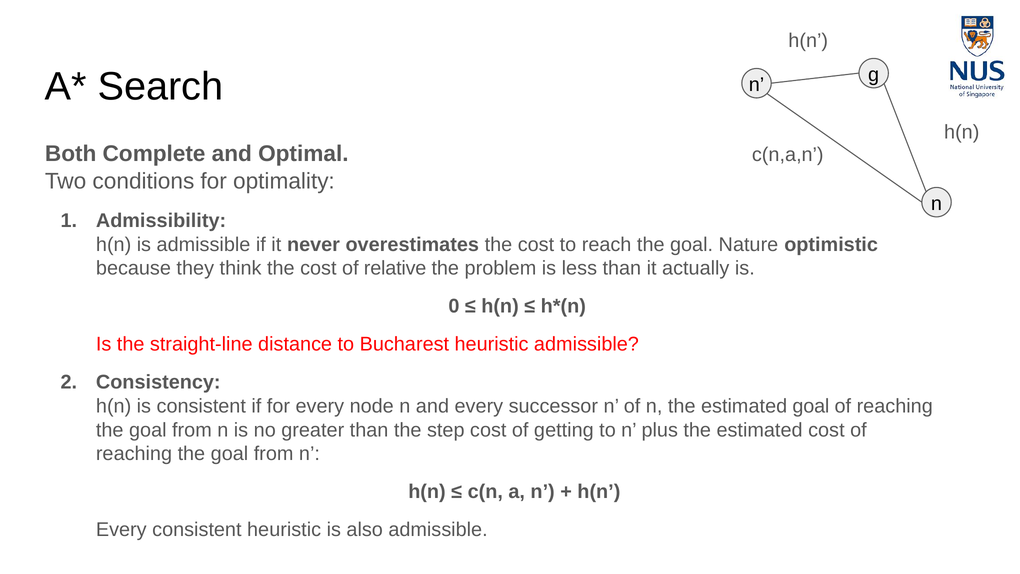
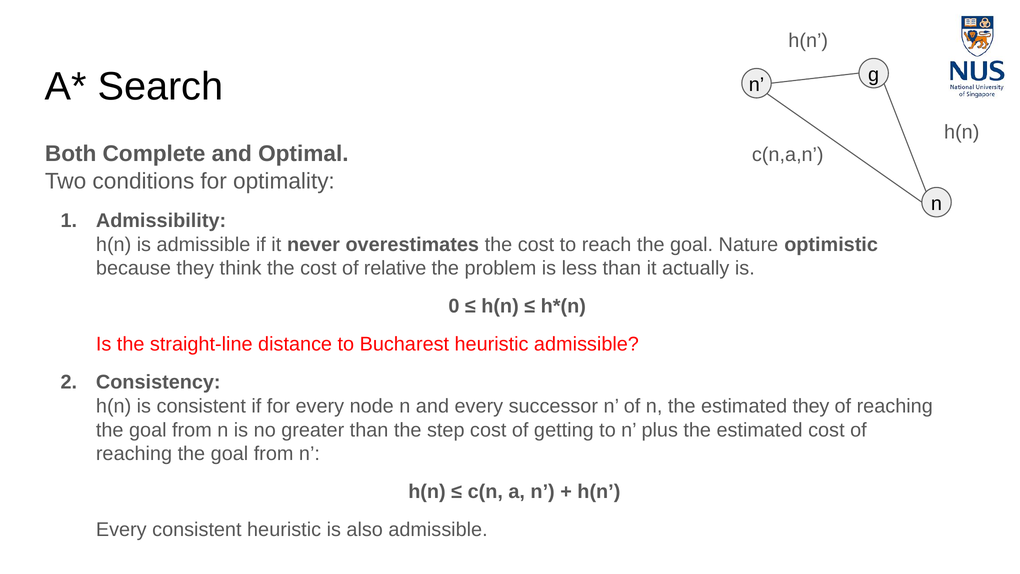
estimated goal: goal -> they (811, 406)
